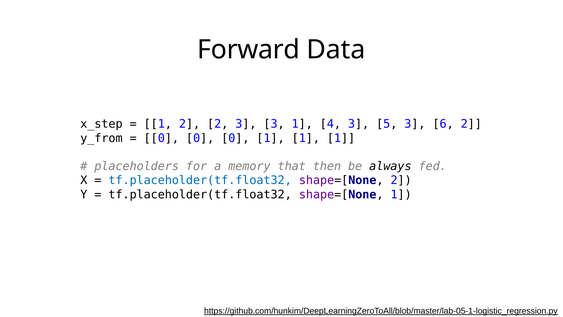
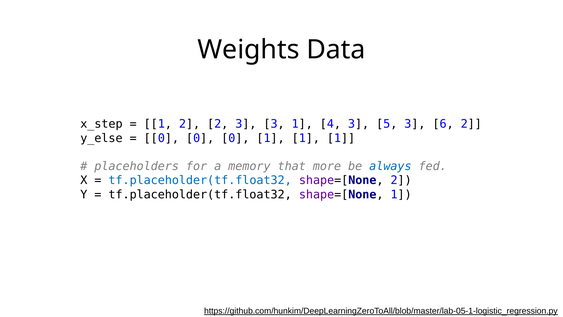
Forward: Forward -> Weights (249, 50)
y_from: y_from -> y_else (101, 138)
then: then -> more (327, 166)
always colour: black -> blue (390, 166)
